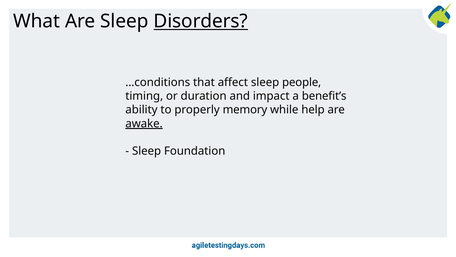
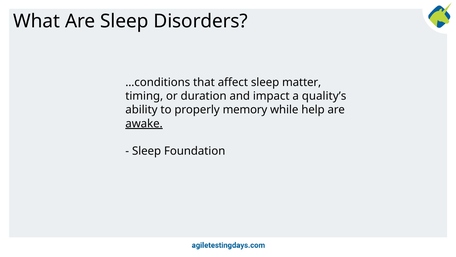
Disorders underline: present -> none (201, 21)
people: people -> matter (302, 82)
benefit’s: benefit’s -> quality’s (324, 96)
